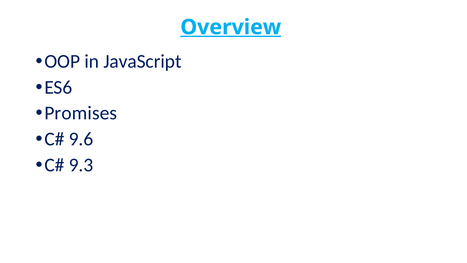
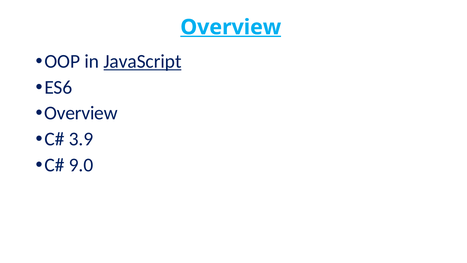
JavaScript underline: none -> present (143, 61)
Promises: Promises -> Overview (81, 113)
9.6: 9.6 -> 3.9 (81, 139)
9.3: 9.3 -> 9.0 (81, 165)
